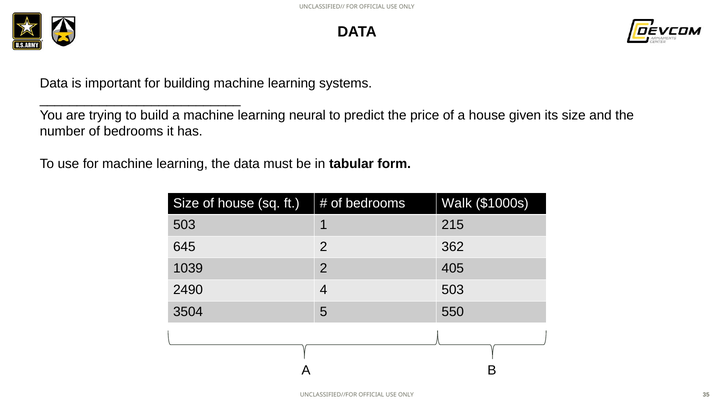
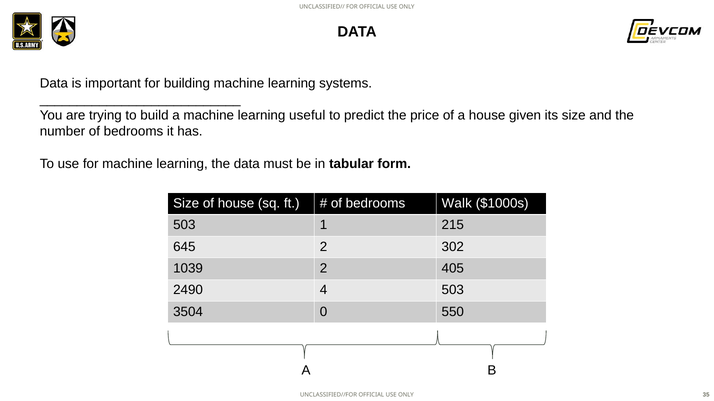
neural: neural -> useful (307, 116)
362: 362 -> 302 (453, 247)
5: 5 -> 0 (323, 312)
